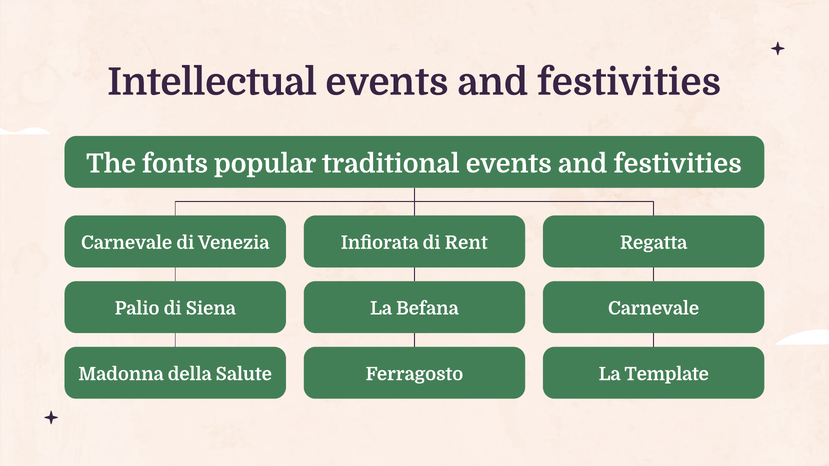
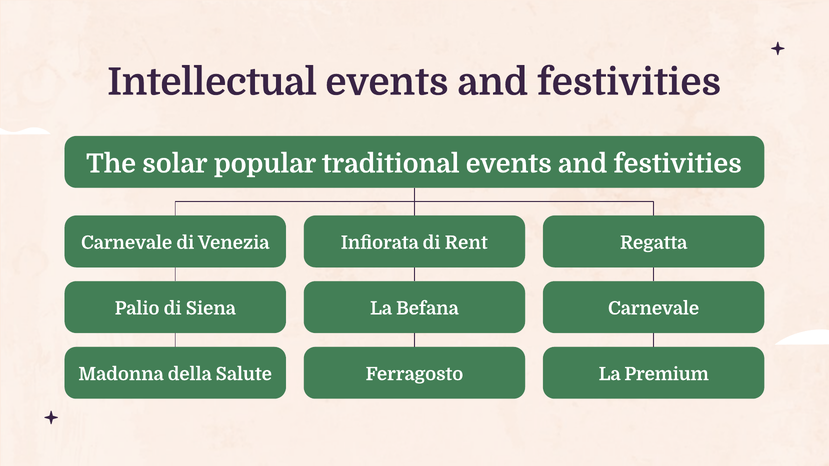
fonts: fonts -> solar (175, 164)
Template: Template -> Premium (667, 374)
